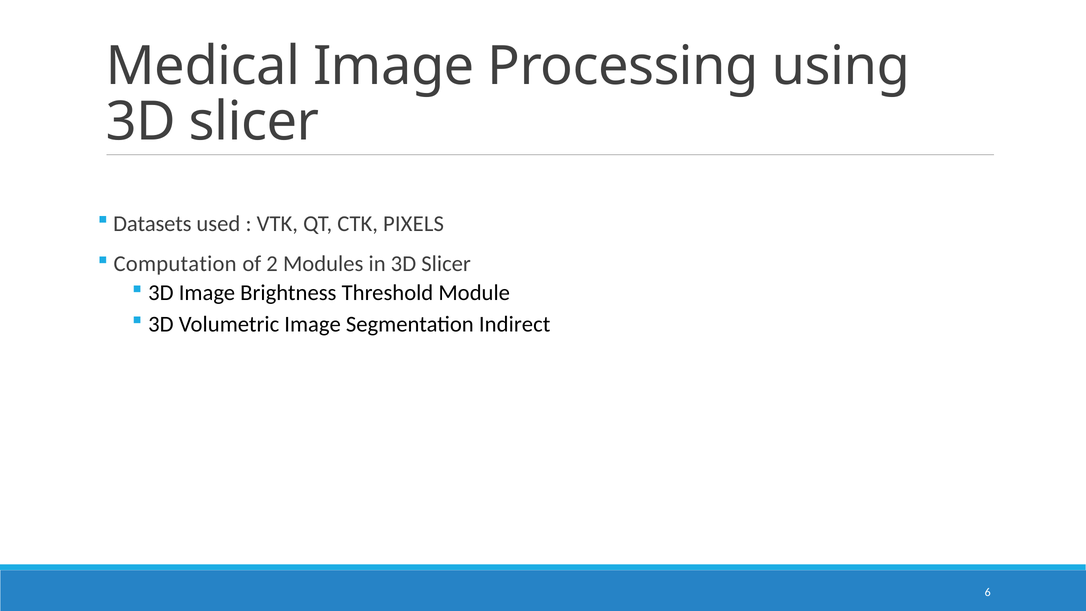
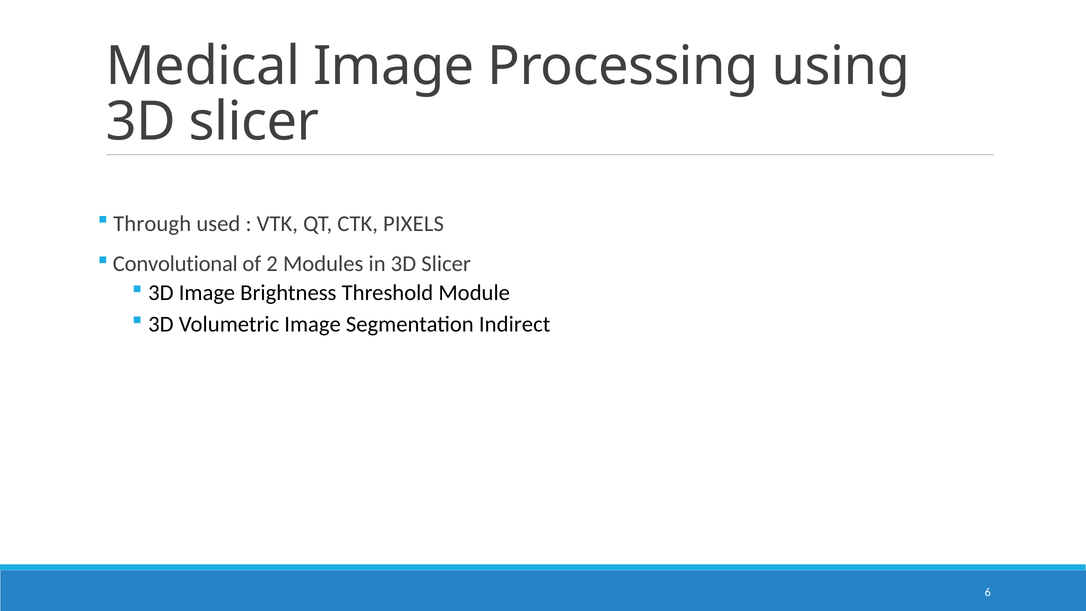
Datasets: Datasets -> Through (152, 224)
Computation: Computation -> Convolutional (175, 264)
